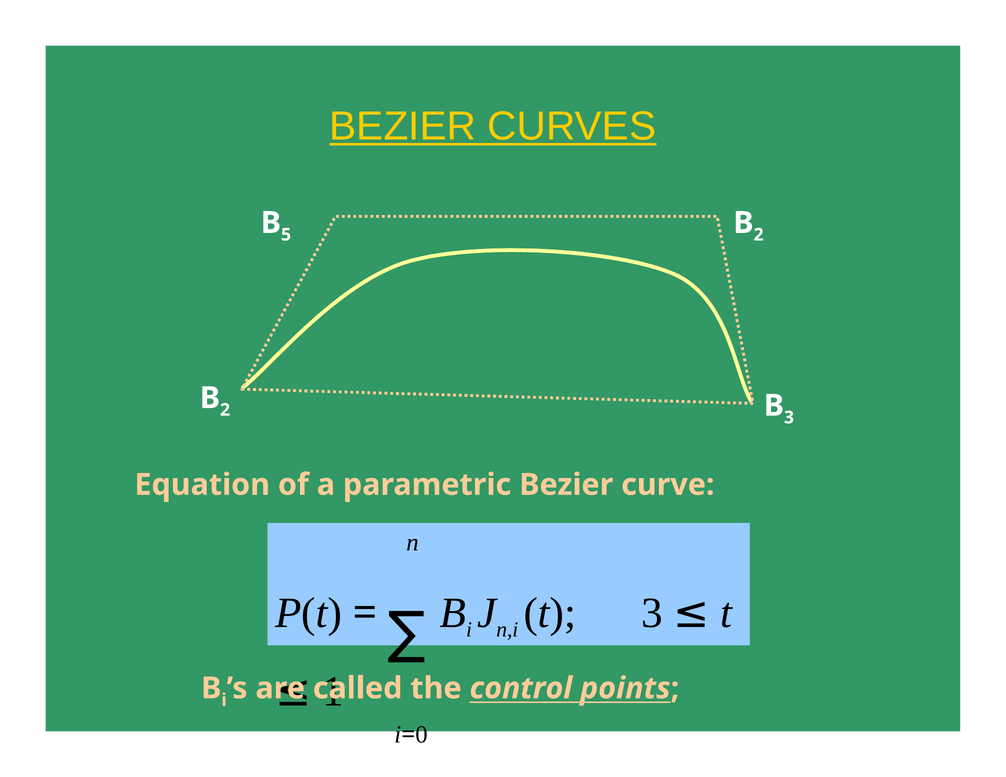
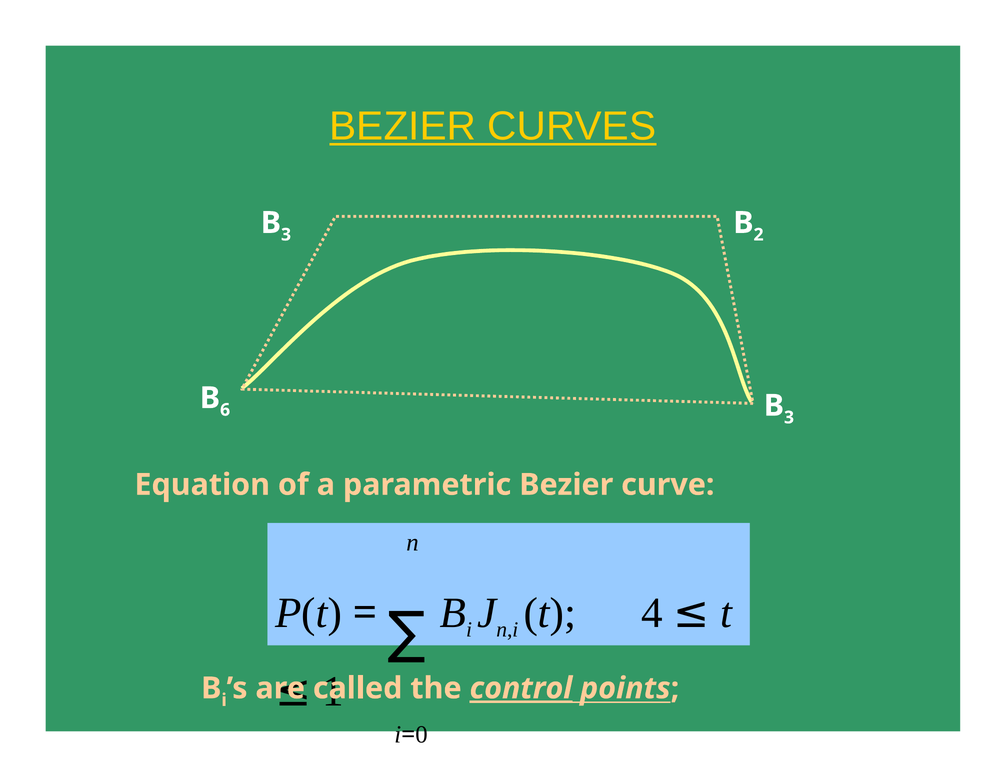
5: 5 -> 3 (286, 235)
2: 2 -> 6 (225, 410)
t 3: 3 -> 4 (652, 613)
control underline: none -> present (521, 689)
